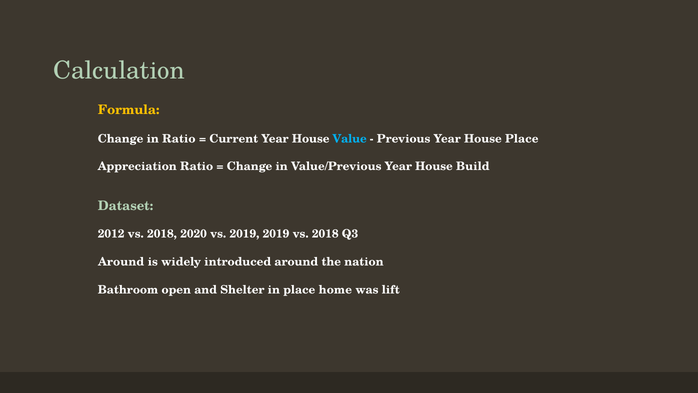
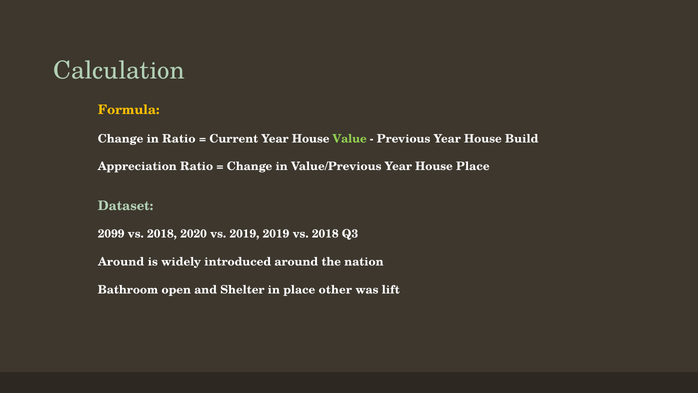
Value colour: light blue -> light green (350, 139)
House Place: Place -> Build (522, 139)
House Build: Build -> Place (473, 166)
2012: 2012 -> 2099 (111, 234)
home: home -> other (335, 289)
